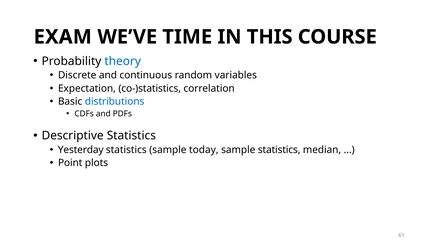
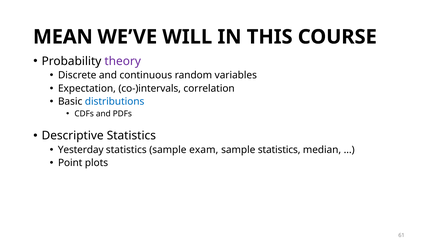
EXAM: EXAM -> MEAN (63, 37)
TIME: TIME -> WILL (187, 37)
theory colour: blue -> purple (123, 61)
co-)statistics: co-)statistics -> co-)intervals (150, 88)
today: today -> exam (204, 149)
